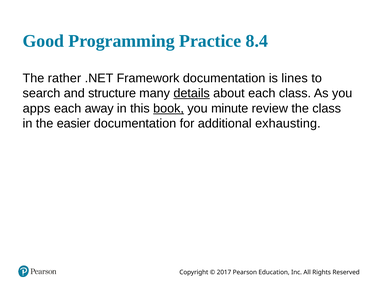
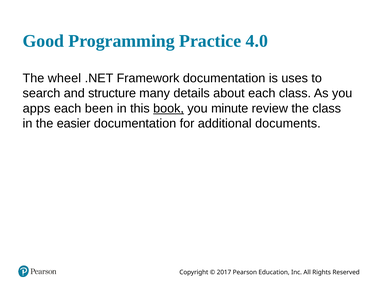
8.4: 8.4 -> 4.0 (257, 41)
rather: rather -> wheel (64, 78)
lines: lines -> uses (295, 78)
details underline: present -> none (192, 93)
away: away -> been (99, 108)
exhausting: exhausting -> documents (288, 123)
